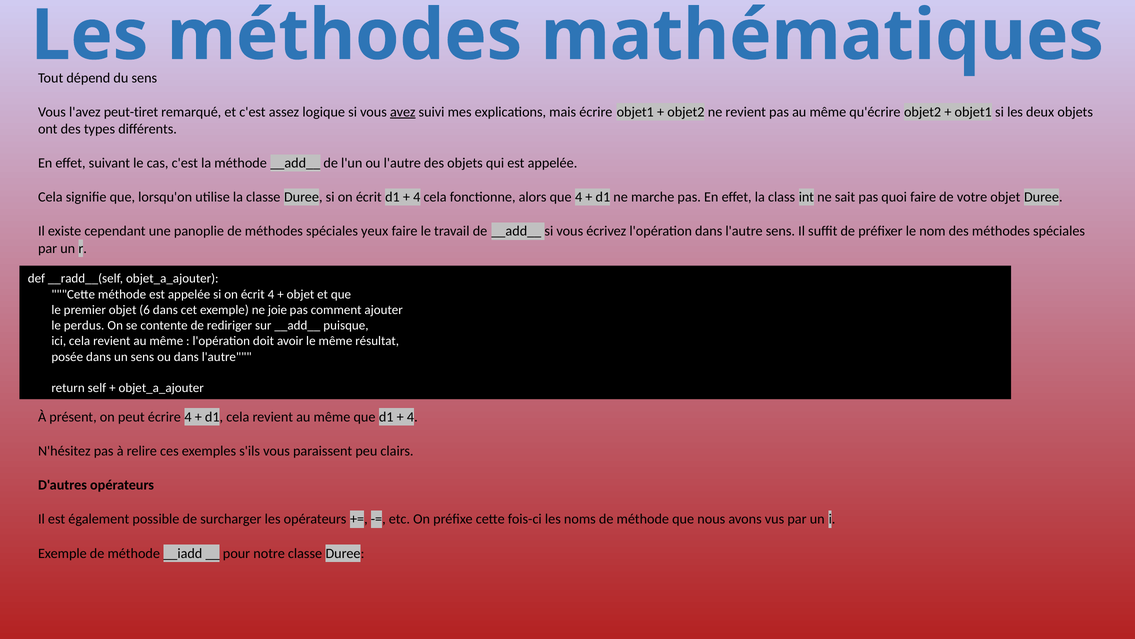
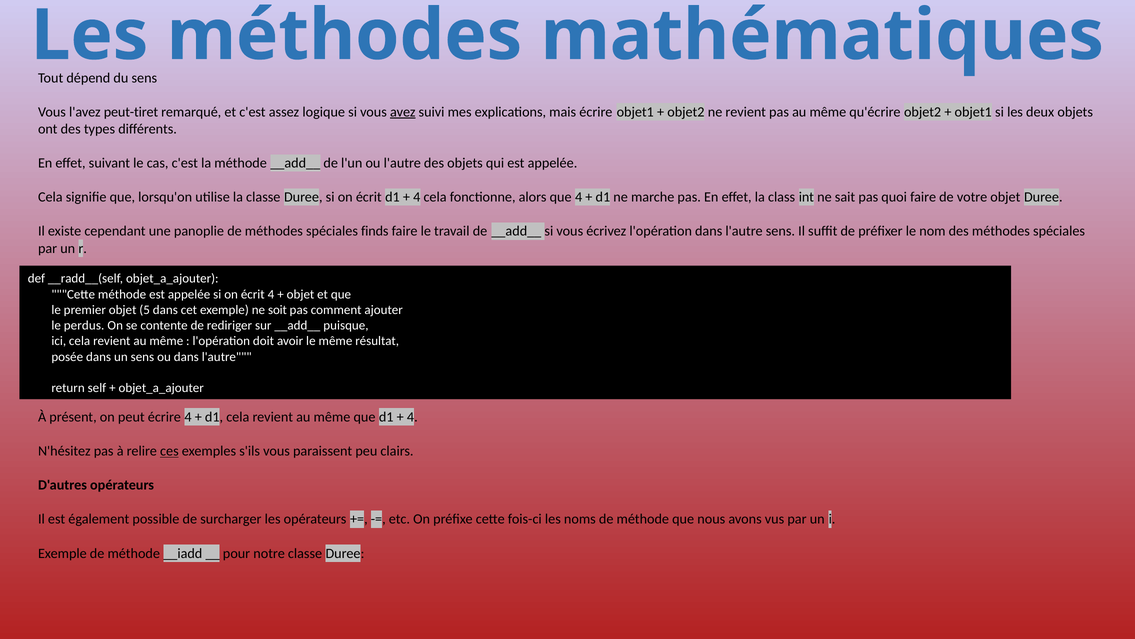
yeux: yeux -> finds (375, 231)
6: 6 -> 5 (145, 310)
joie: joie -> soit (277, 310)
ces underline: none -> present (169, 451)
